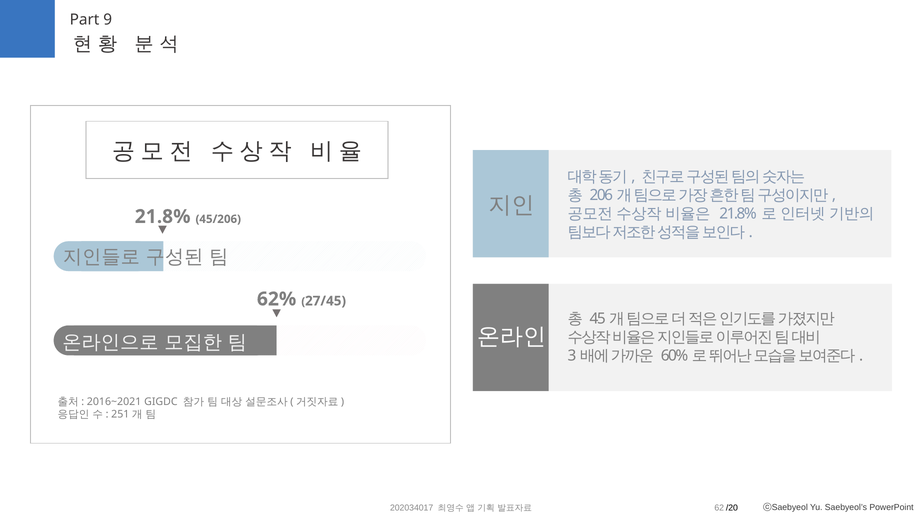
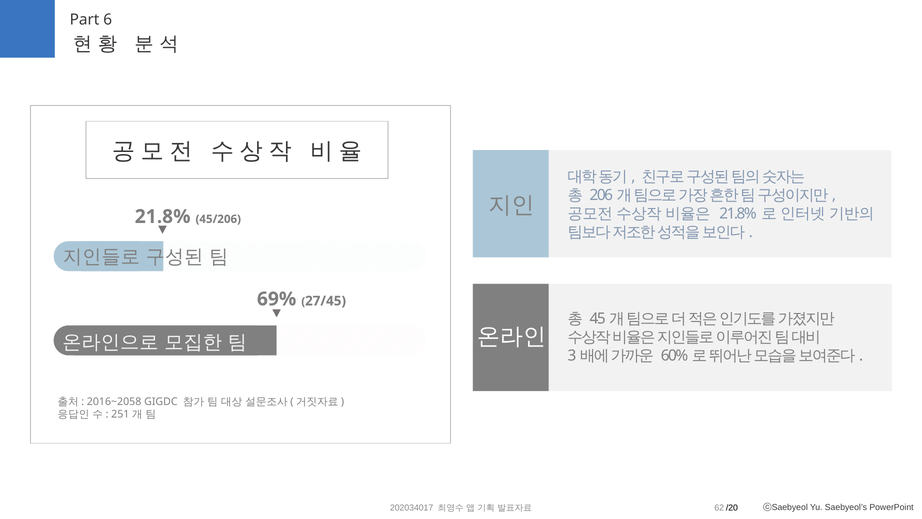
9: 9 -> 6 (108, 20)
62%: 62% -> 69% (277, 299)
2016~2021: 2016~2021 -> 2016~2058 (114, 401)
